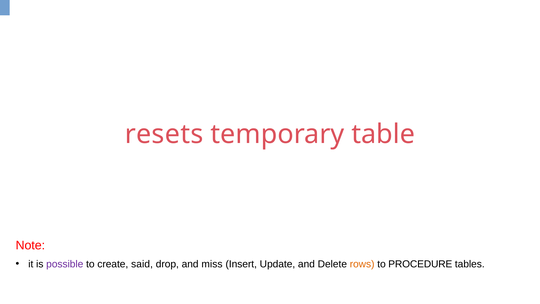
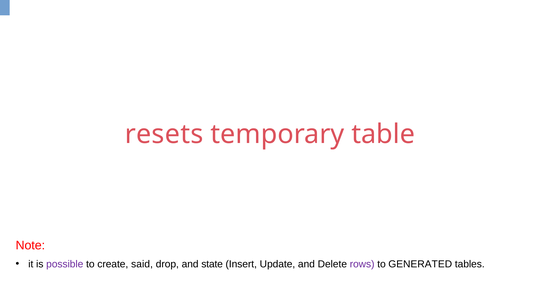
miss: miss -> state (212, 264)
rows colour: orange -> purple (362, 264)
PROCEDURE: PROCEDURE -> GENERATED (420, 264)
